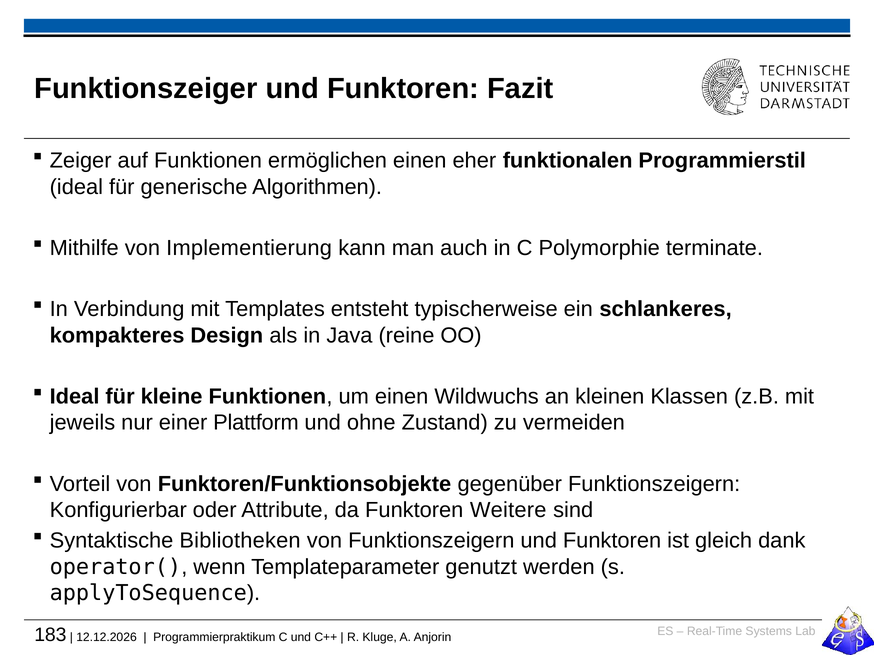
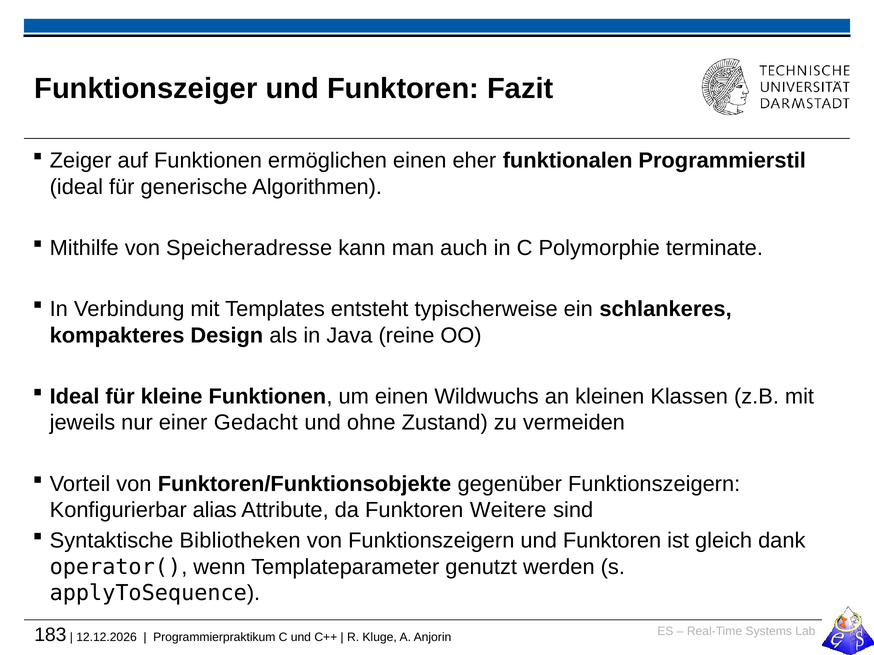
Implementierung: Implementierung -> Speicheradresse (249, 248)
Plattform: Plattform -> Gedacht (256, 423)
oder: oder -> alias (215, 510)
